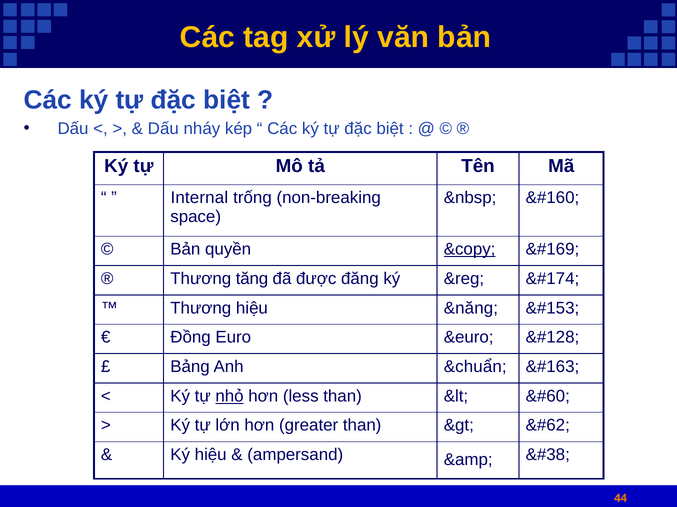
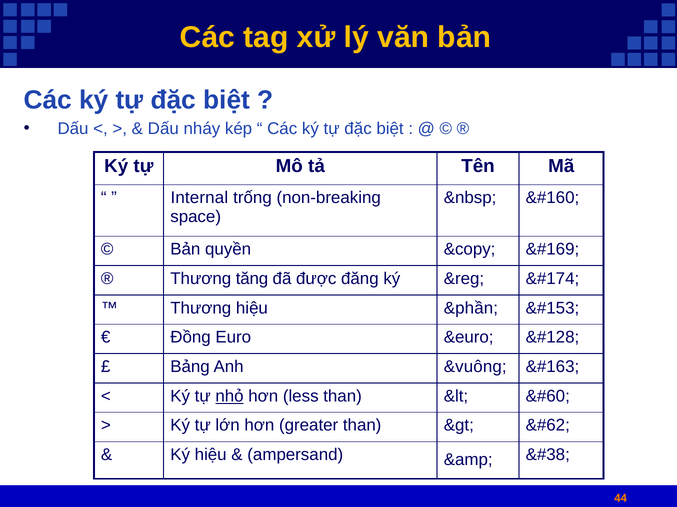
&copy underline: present -> none (470, 250)
&năng: &năng -> &phần (471, 308)
&chuẩn: &chuẩn -> &vuông (475, 367)
